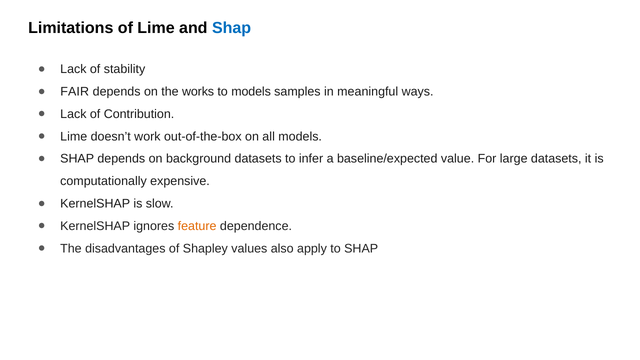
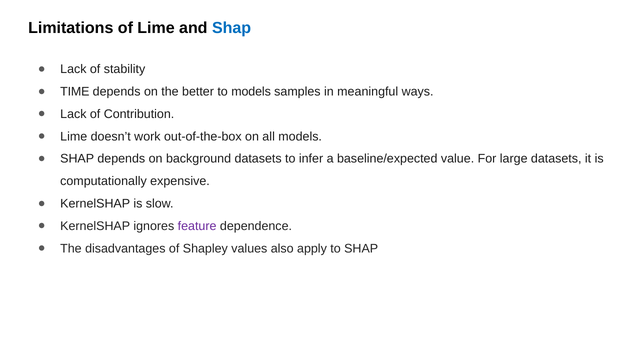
FAIR: FAIR -> TIME (75, 92)
works: works -> better (198, 92)
feature colour: orange -> purple (197, 226)
